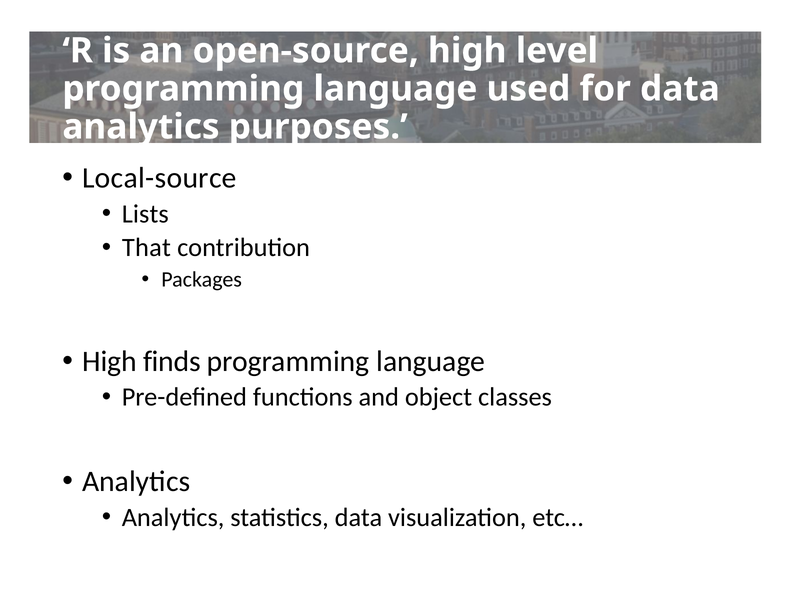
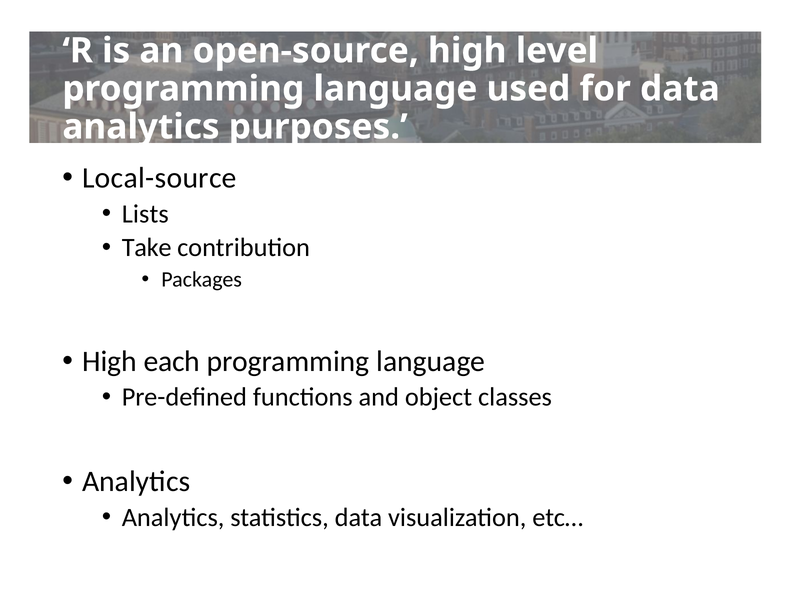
That: That -> Take (147, 248)
finds: finds -> each (172, 361)
